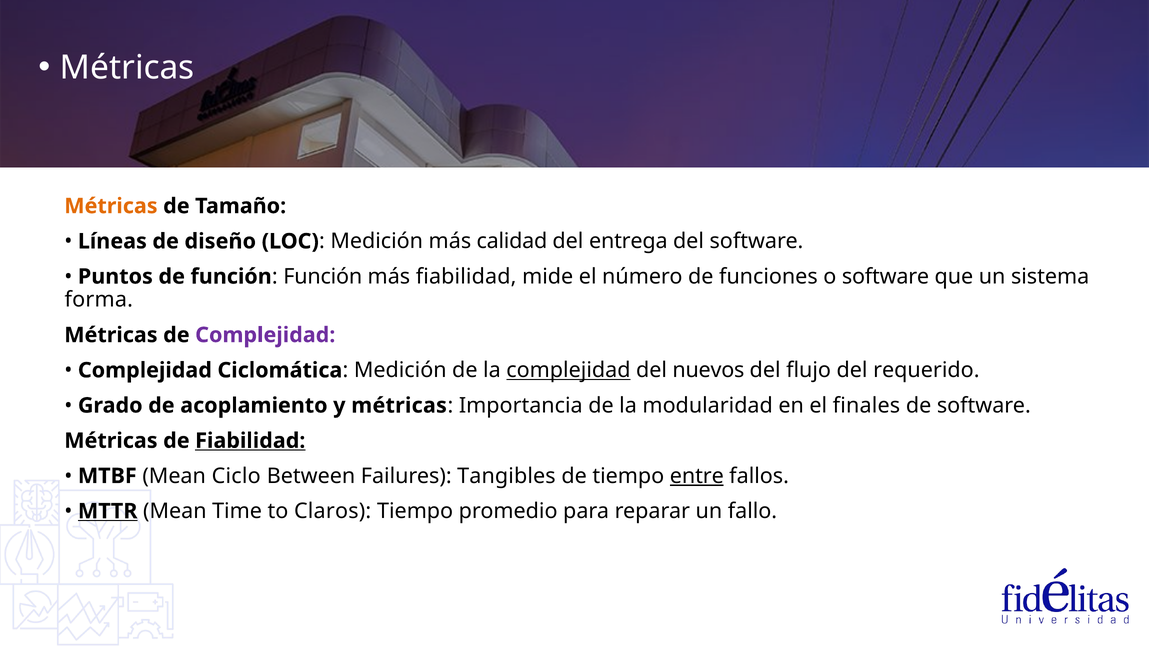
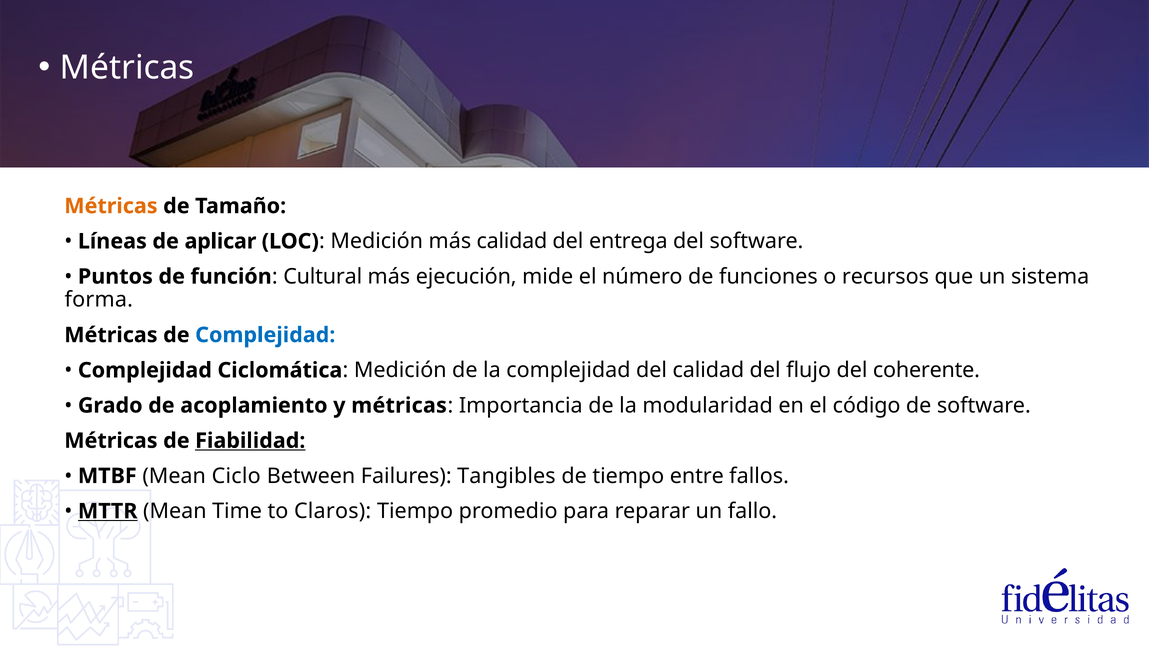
diseño: diseño -> aplicar (220, 241)
Función: Función -> Cultural (323, 277)
más fiabilidad: fiabilidad -> ejecución (466, 277)
o software: software -> recursos (885, 277)
Complejidad colour: purple -> blue (265, 335)
complejidad underline: present -> none (568, 370)
del nuevos: nuevos -> calidad (708, 370)
requerido: requerido -> coherente (926, 370)
finales: finales -> código (867, 406)
entre underline: present -> none (697, 476)
